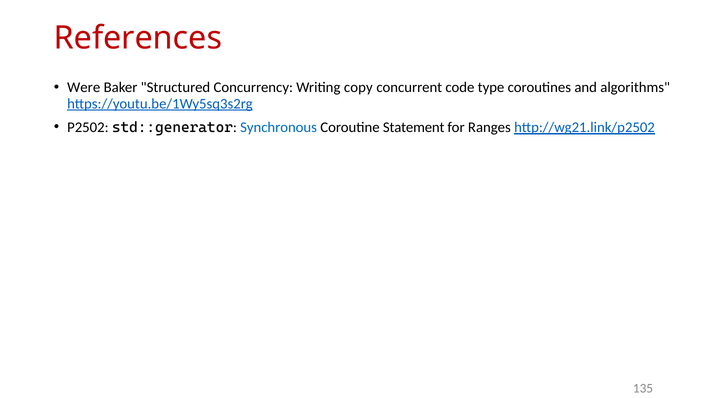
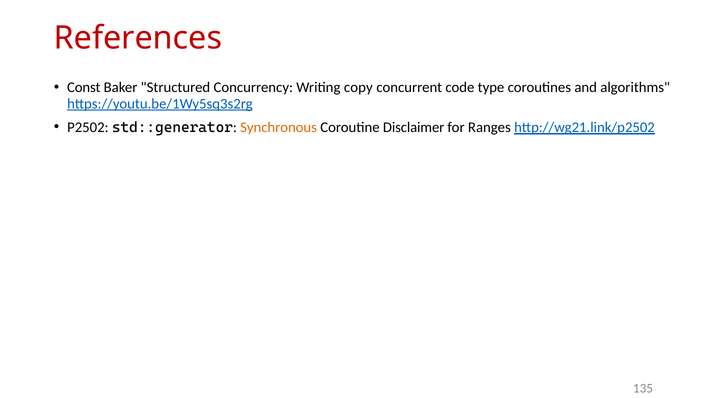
Were: Were -> Const (84, 87)
Synchronous colour: blue -> orange (279, 127)
Statement: Statement -> Disclaimer (414, 127)
